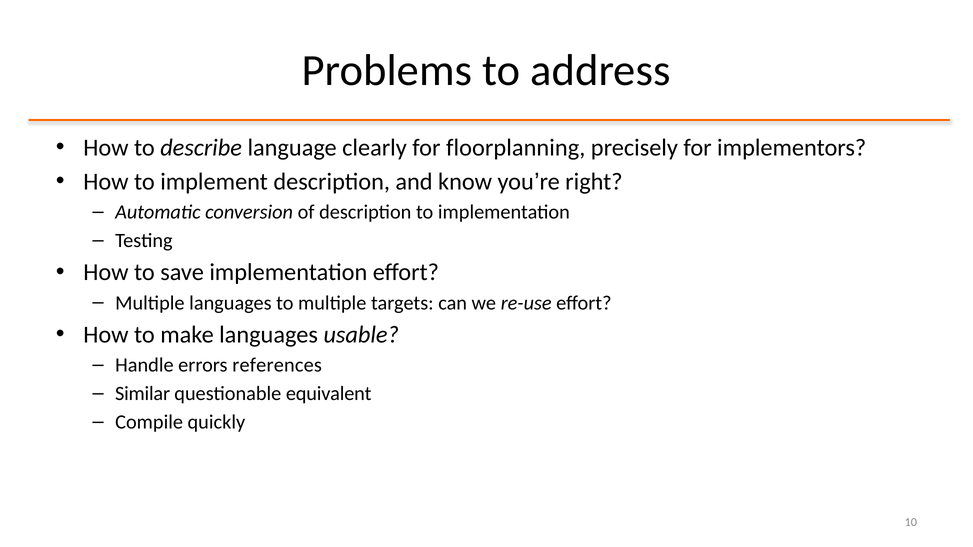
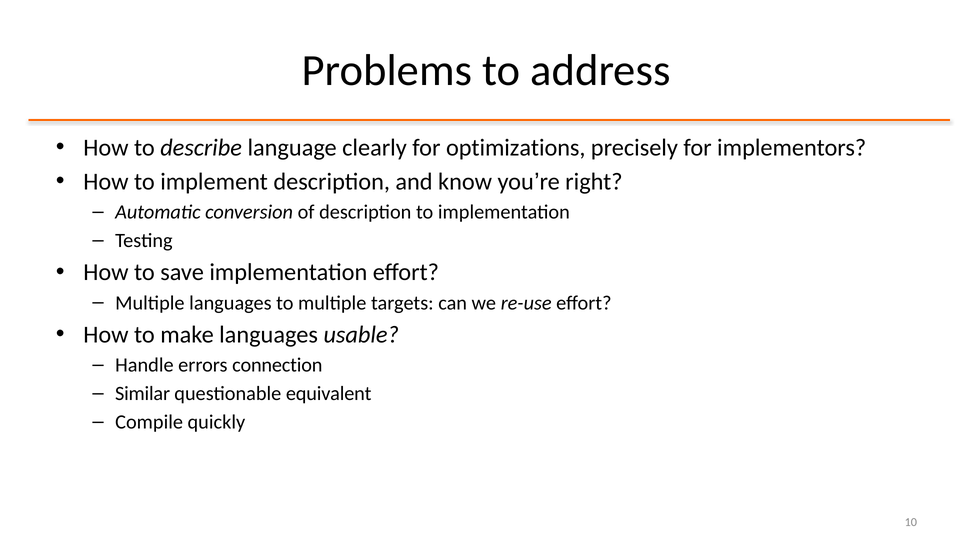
floorplanning: floorplanning -> optimizations (516, 148)
references: references -> connection (277, 365)
